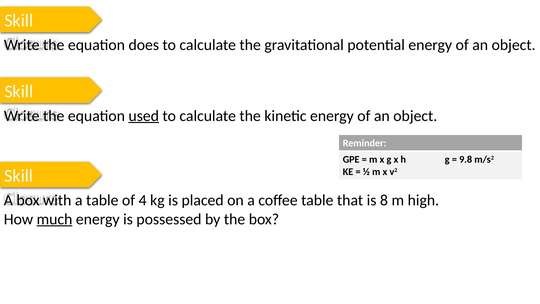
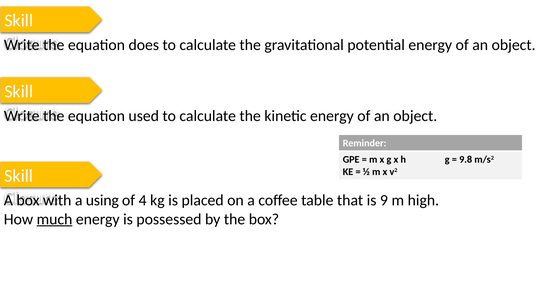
used underline: present -> none (144, 116)
a table: table -> using (102, 200)
8: 8 -> 9 (384, 200)
